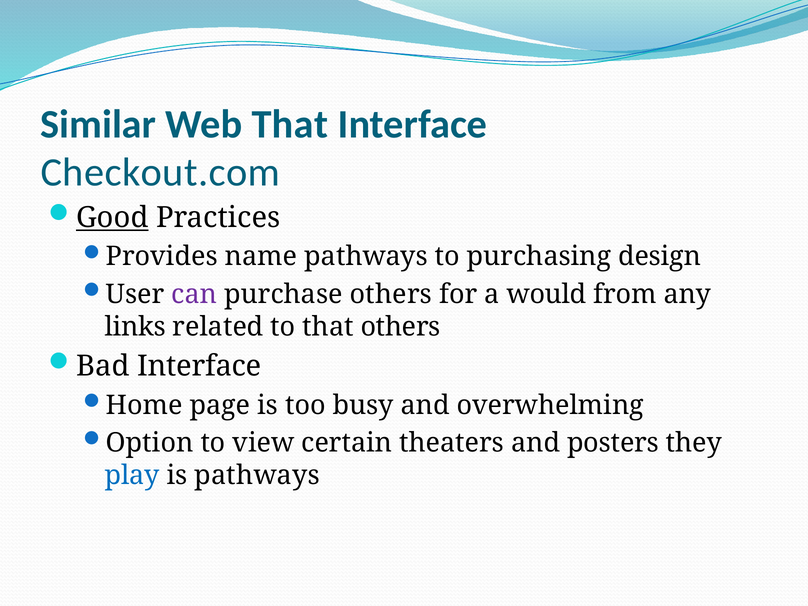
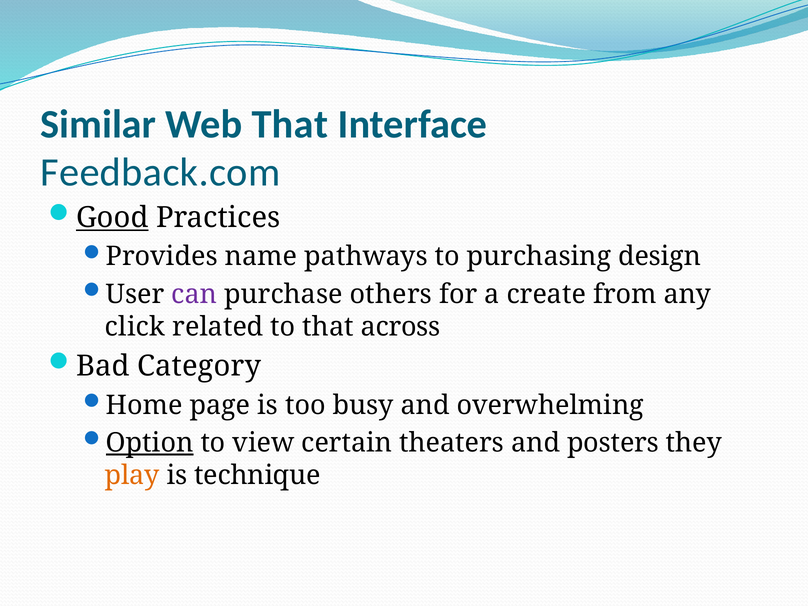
Checkout.com: Checkout.com -> Feedback.com (160, 173)
would: would -> create (546, 294)
links: links -> click (135, 327)
that others: others -> across (401, 327)
Bad Interface: Interface -> Category (199, 366)
Option underline: none -> present (150, 443)
play colour: blue -> orange (132, 475)
is pathways: pathways -> technique (257, 475)
